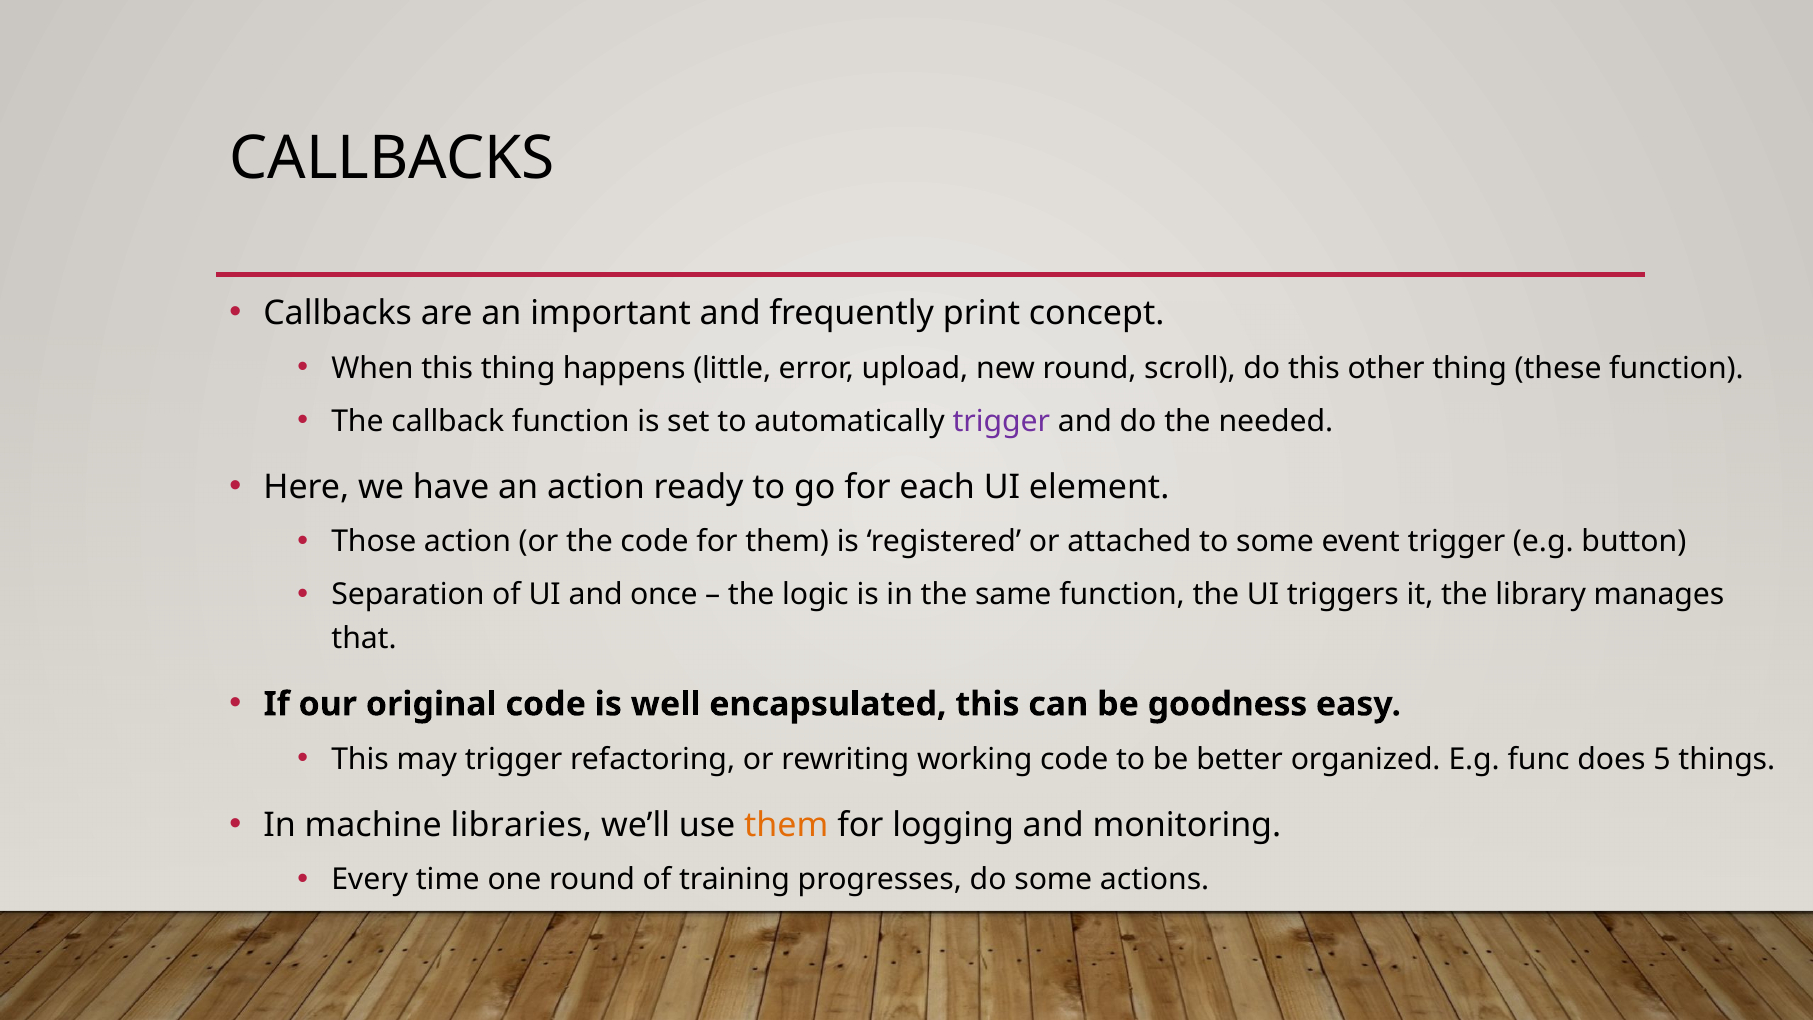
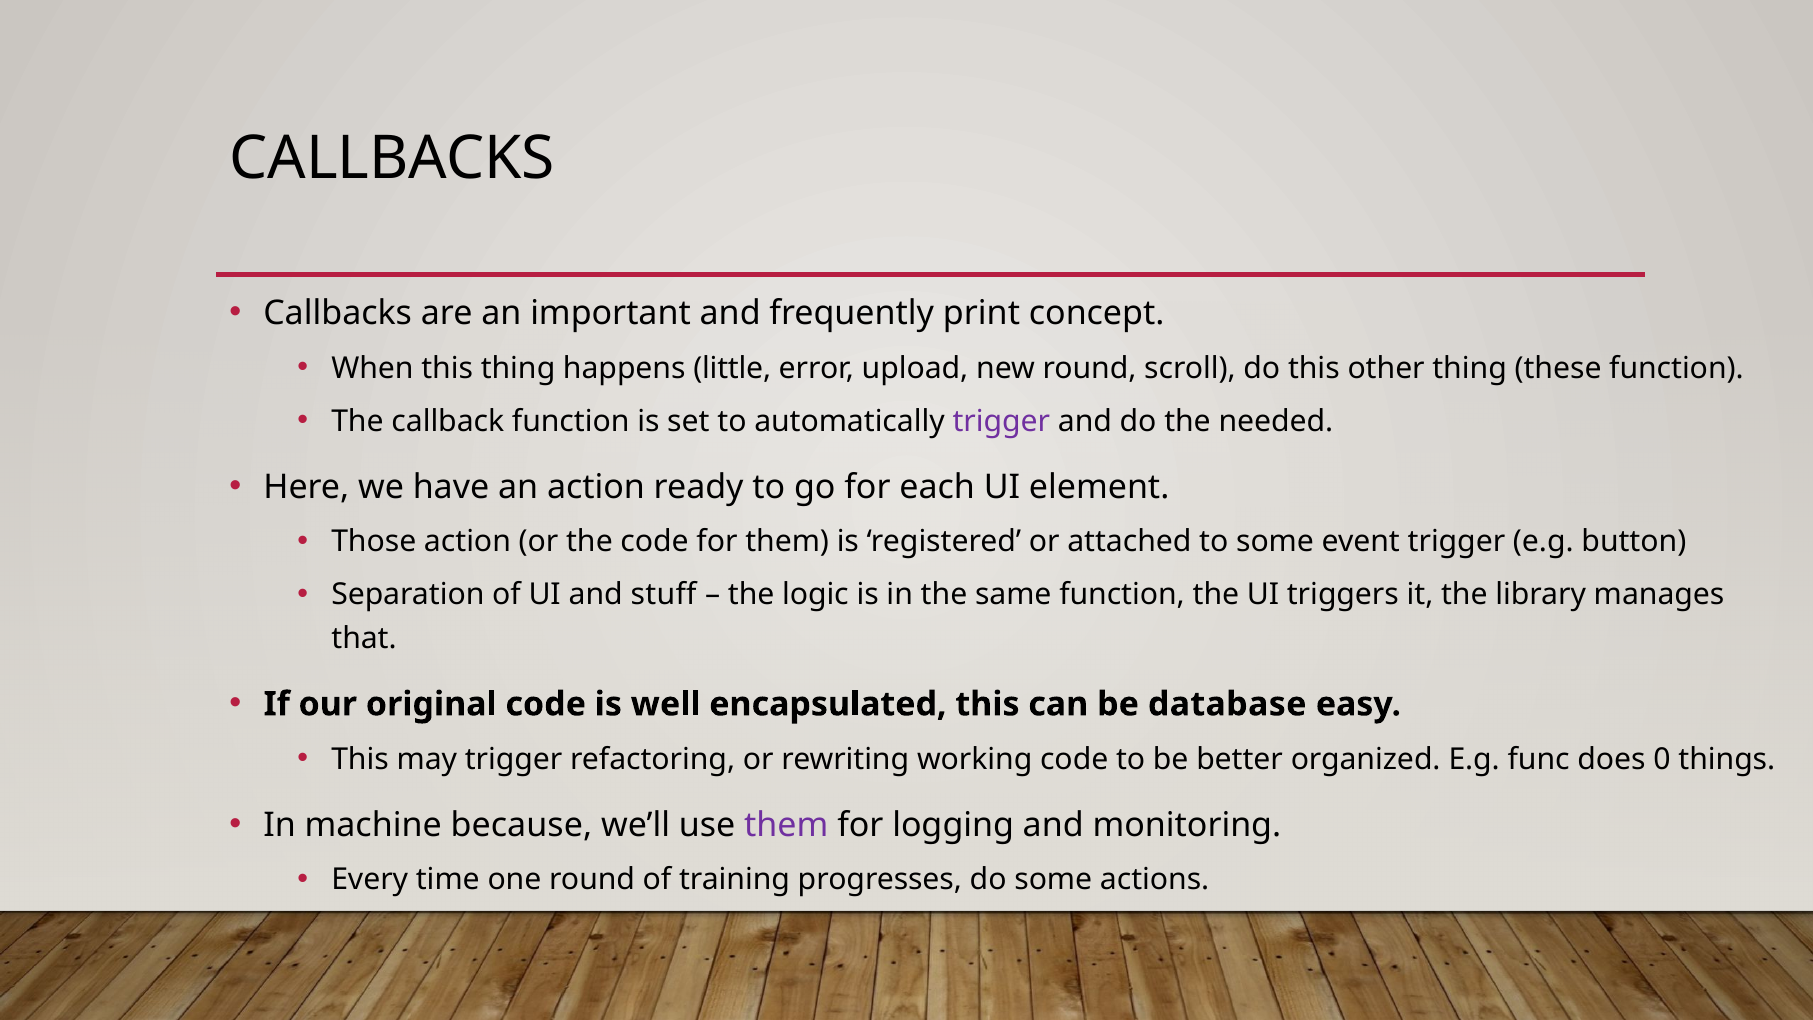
once: once -> stuff (664, 595)
goodness: goodness -> database (1227, 704)
5: 5 -> 0 (1662, 759)
libraries: libraries -> because (521, 825)
them colour: orange -> purple (786, 825)
